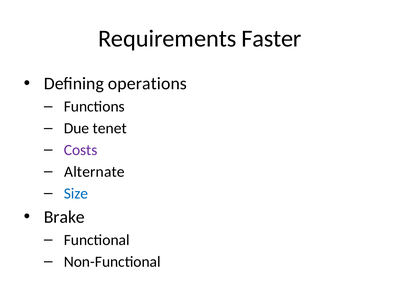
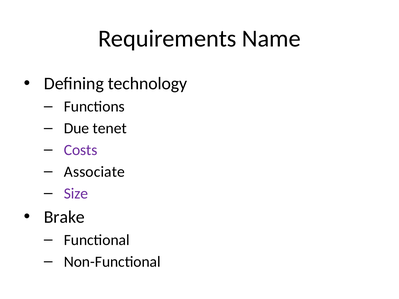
Faster: Faster -> Name (271, 39)
operations: operations -> technology (148, 84)
Alternate: Alternate -> Associate (94, 172)
Size colour: blue -> purple (76, 194)
